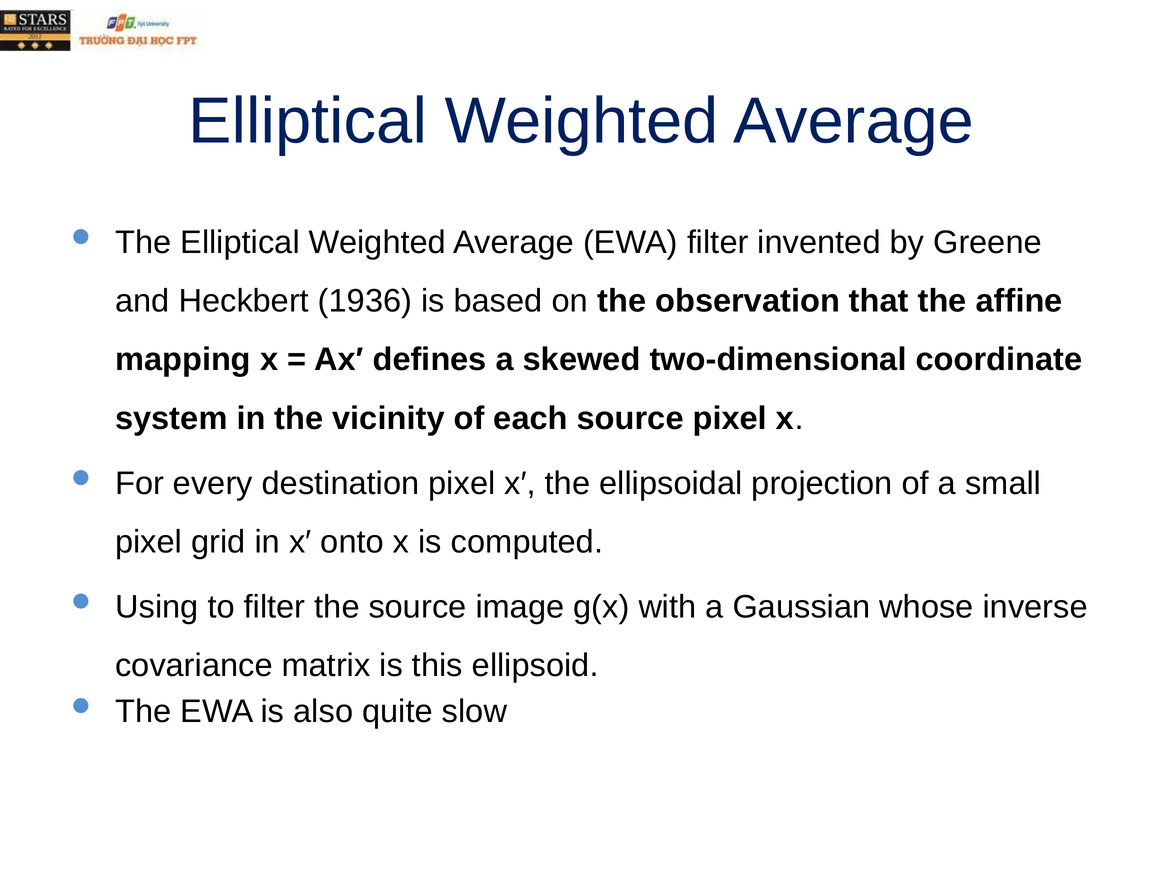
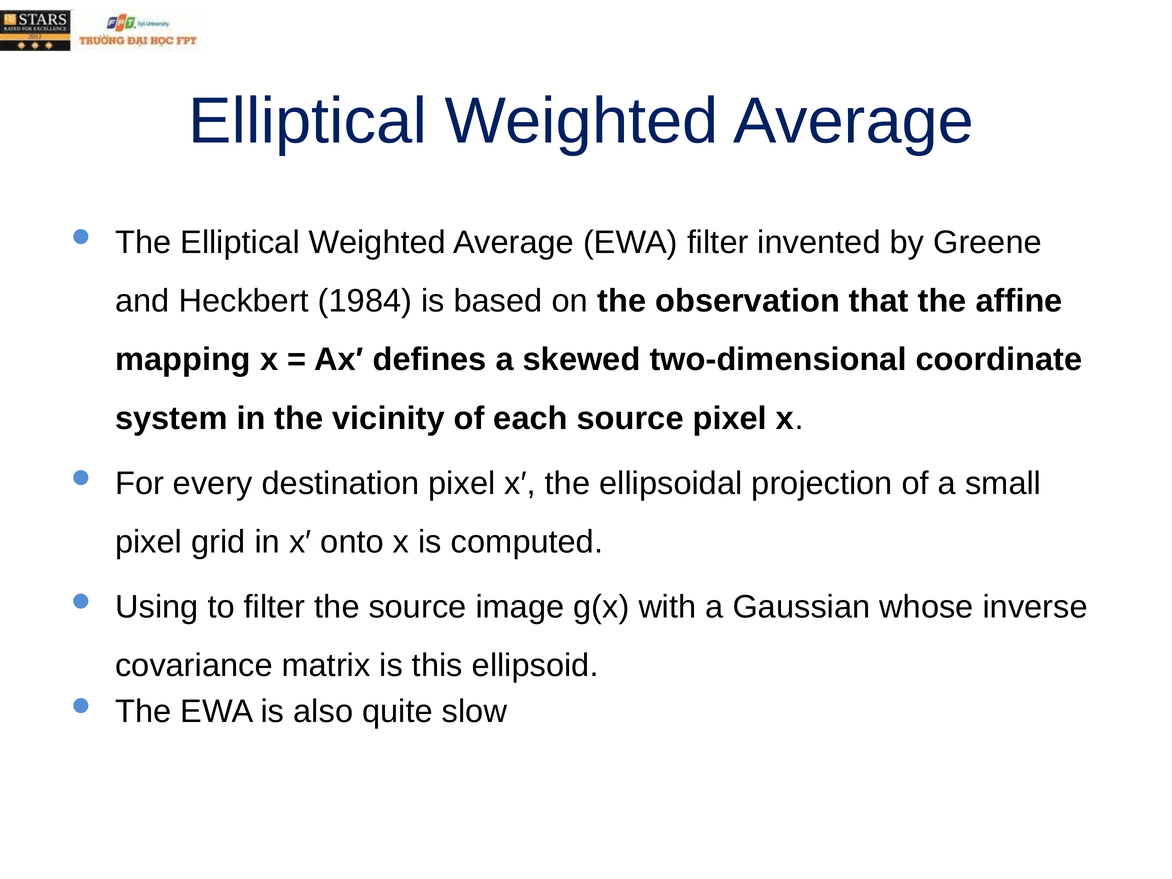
1936: 1936 -> 1984 (365, 301)
